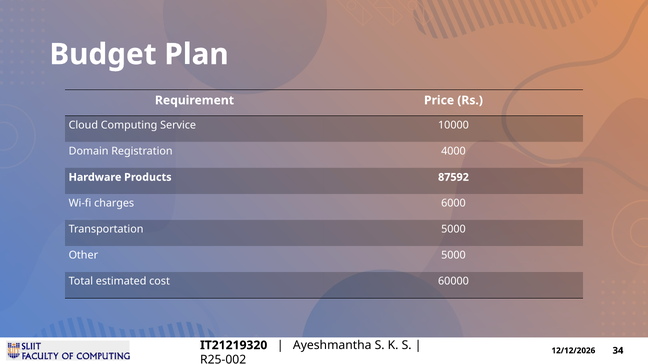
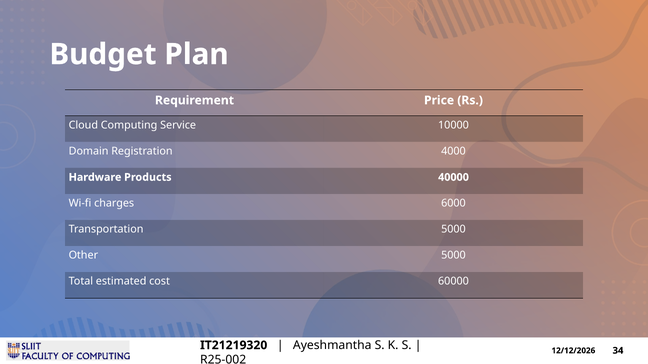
87592: 87592 -> 40000 (453, 177)
